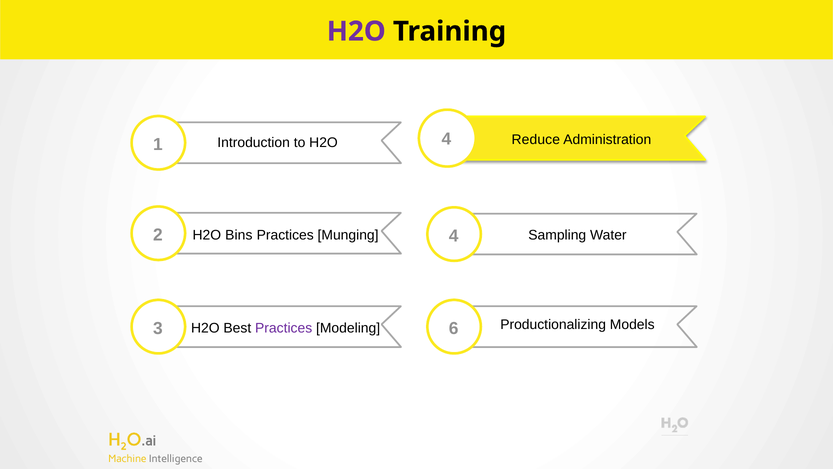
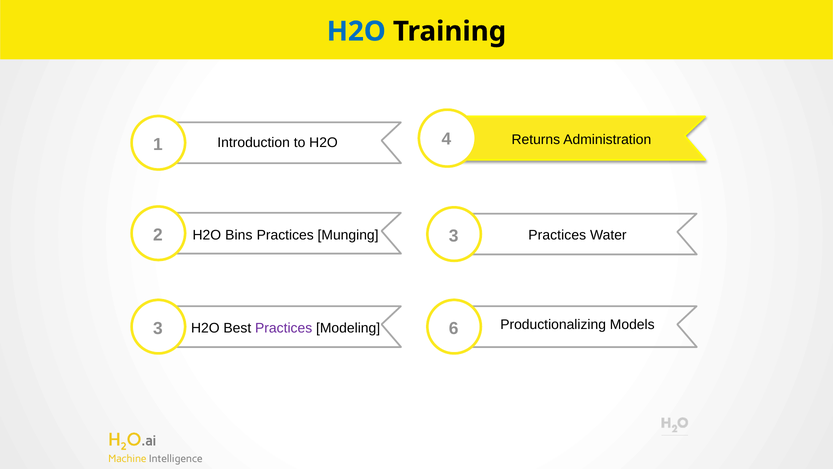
H2O colour: purple -> blue (356, 31)
Reduce: Reduce -> Returns (536, 140)
2 4: 4 -> 3 (454, 236)
Munging Sampling: Sampling -> Practices (557, 235)
